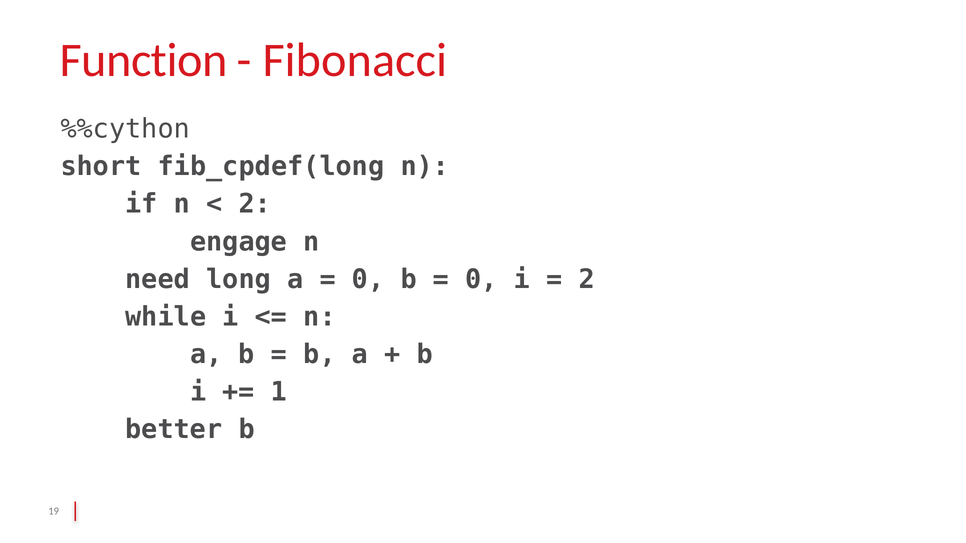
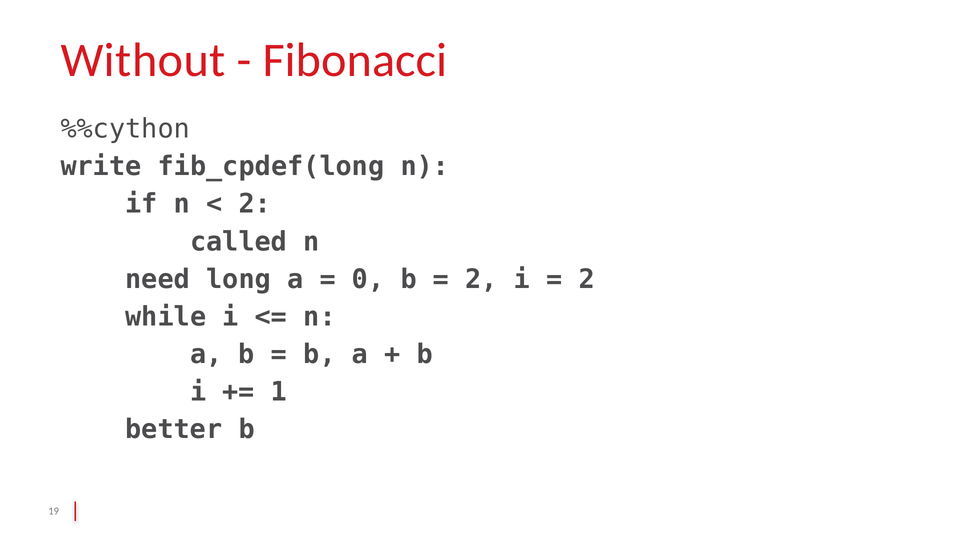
Function: Function -> Without (143, 60)
short: short -> write (101, 167)
engage: engage -> called (239, 242)
0: 0 -> 2 (481, 279)
